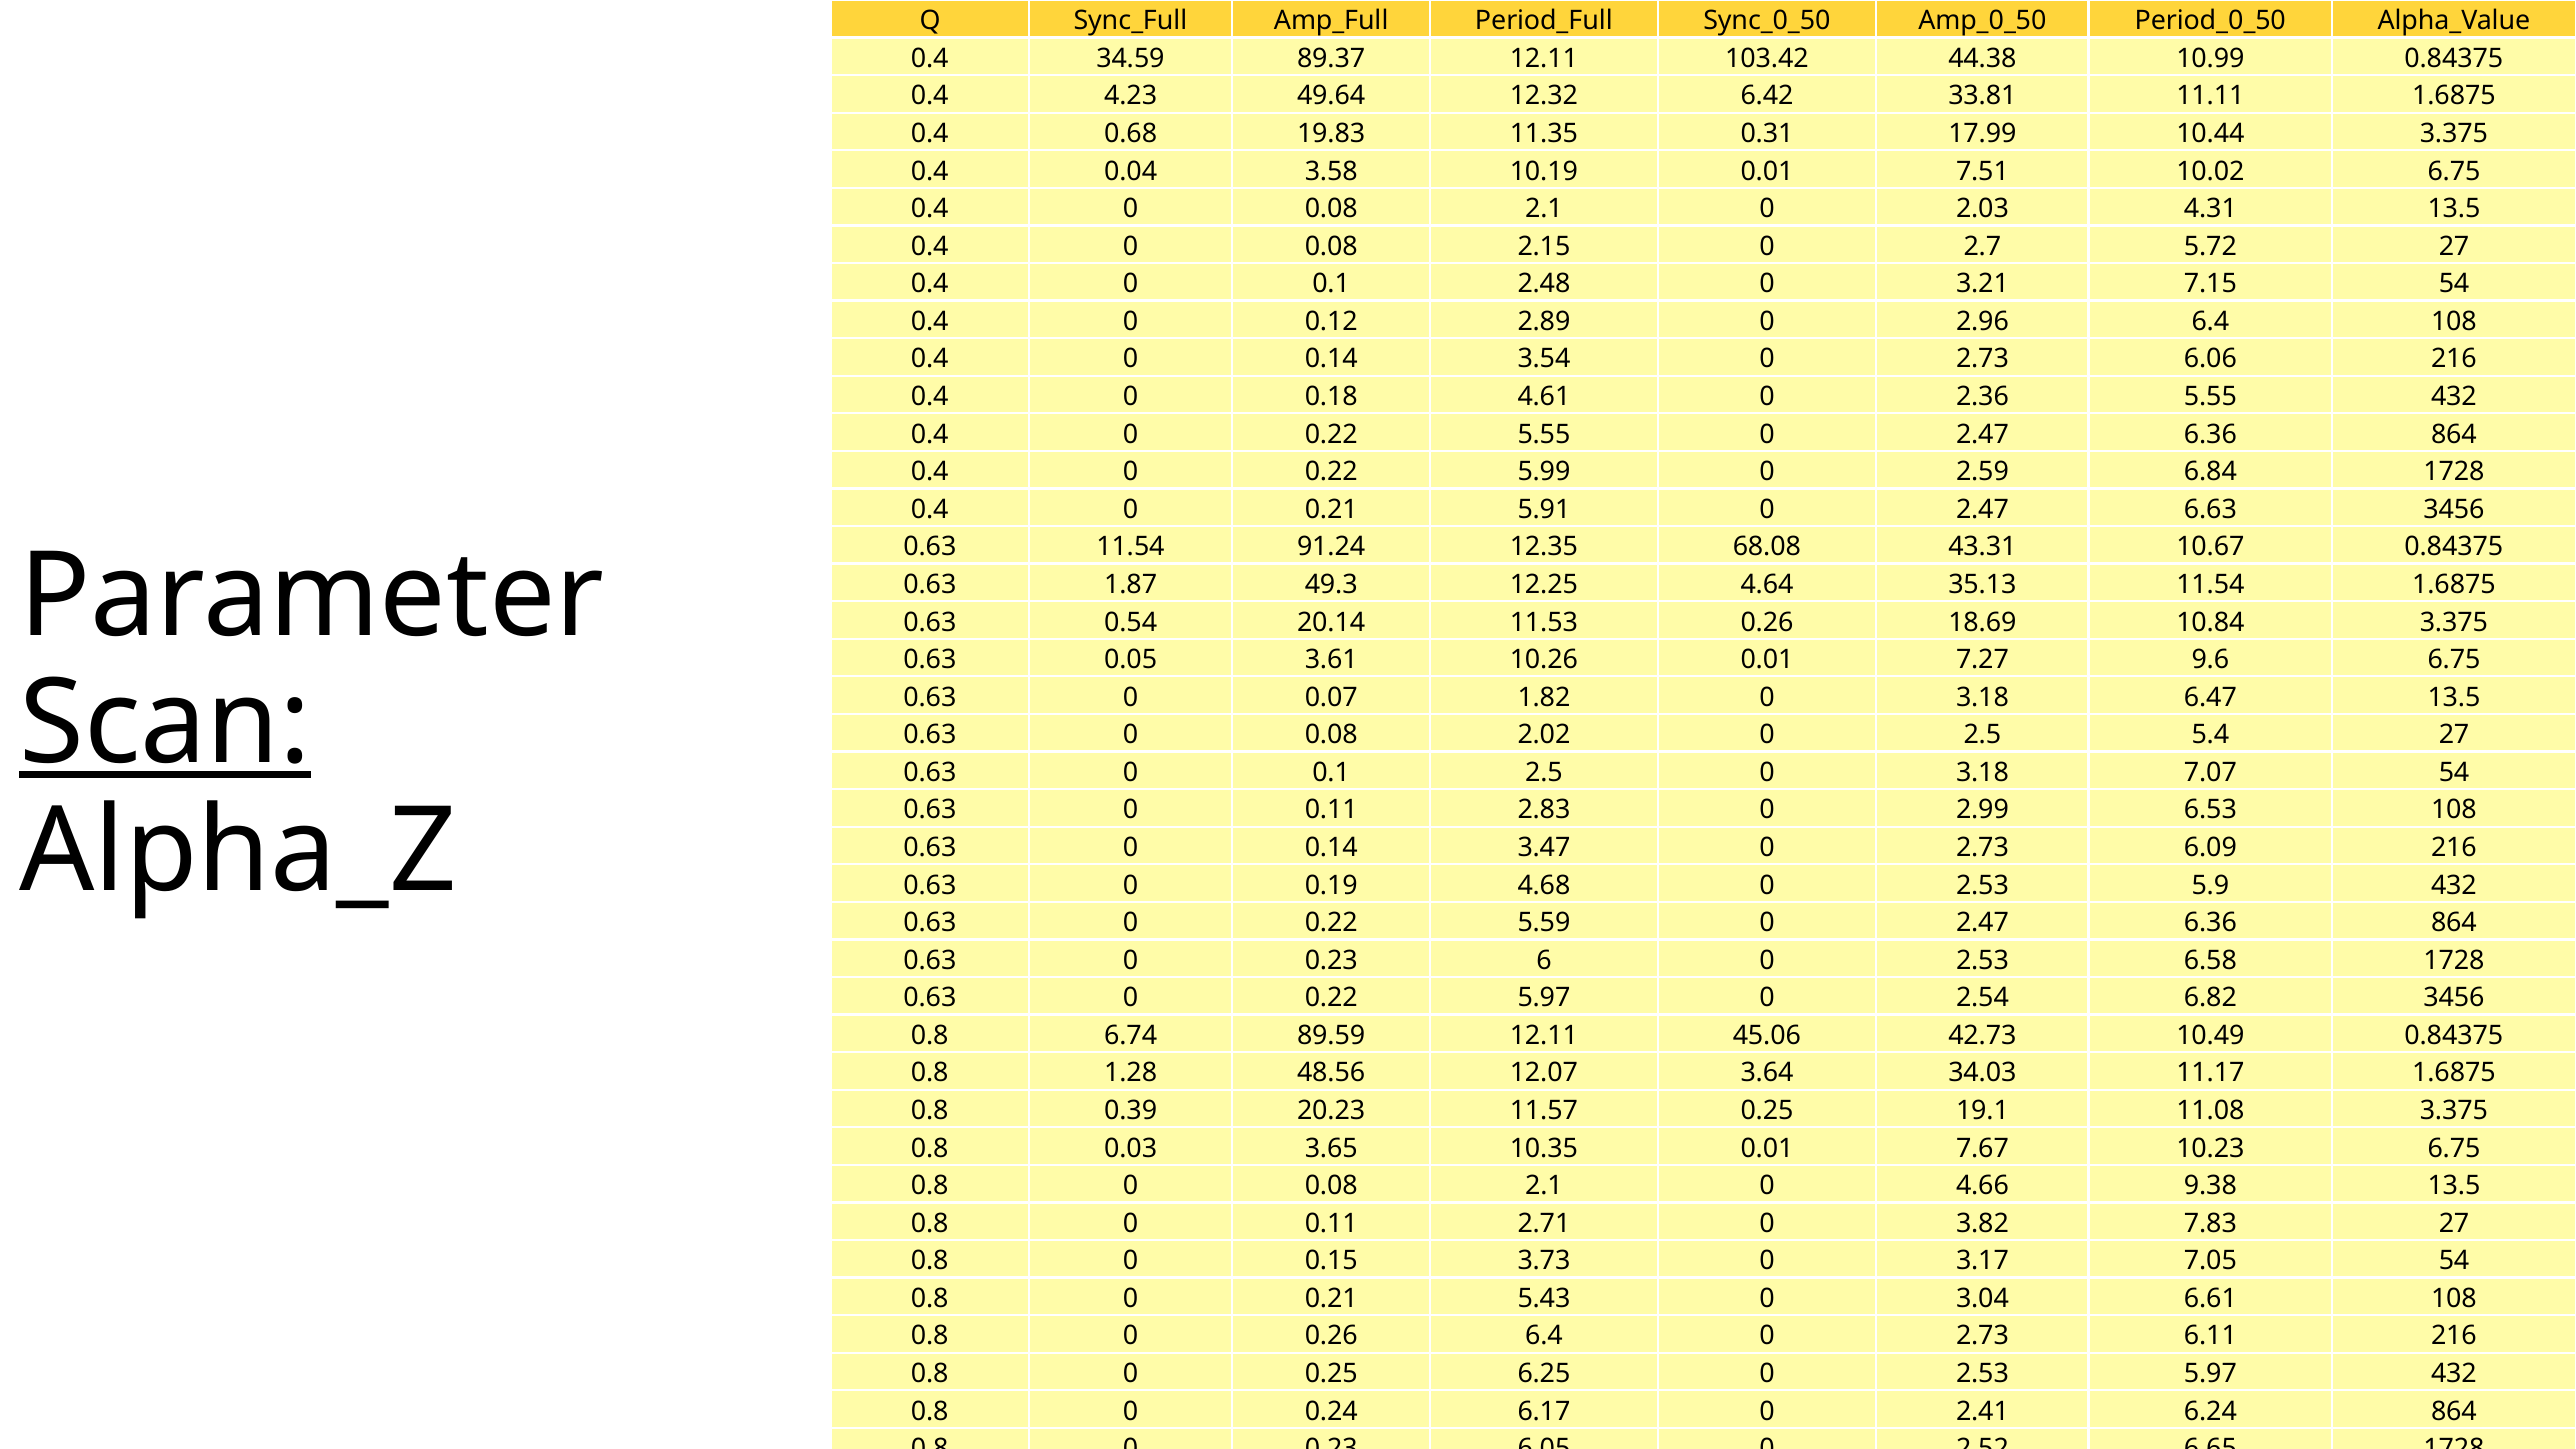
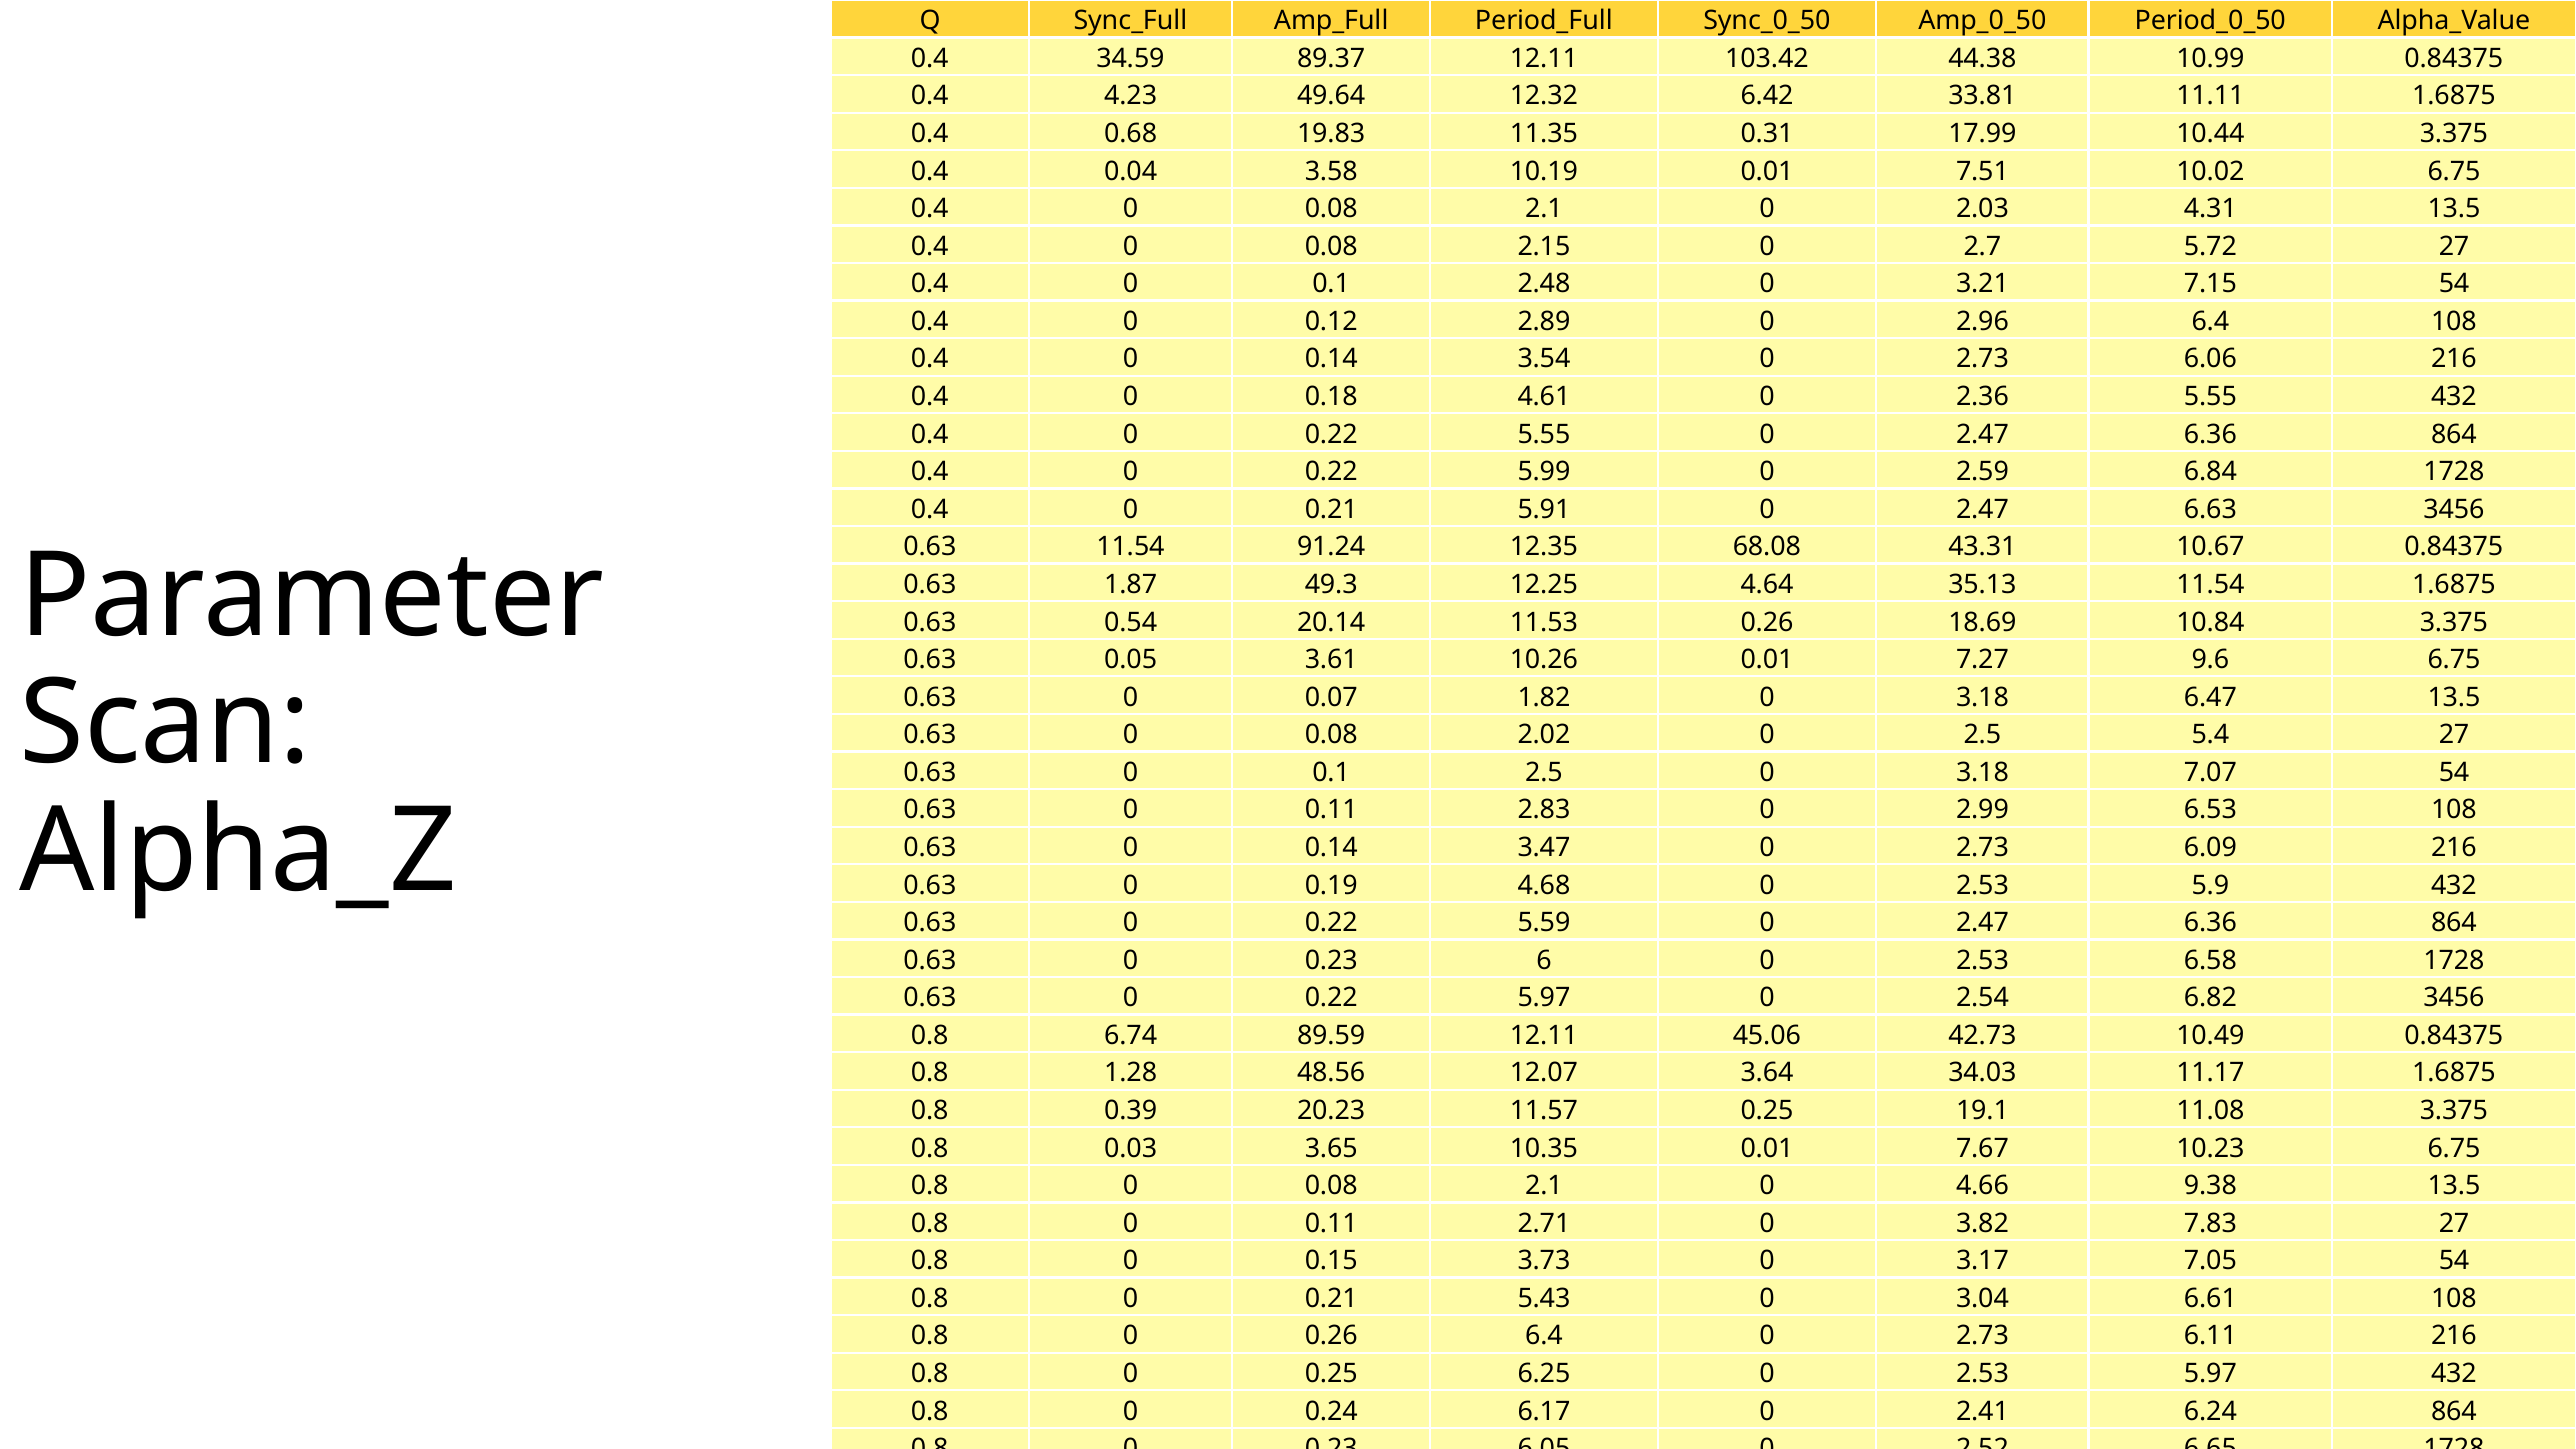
Scan underline: present -> none (165, 724)
